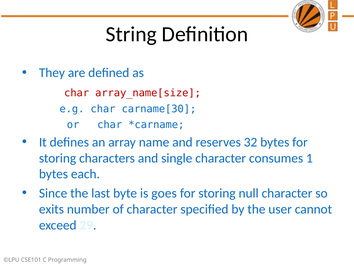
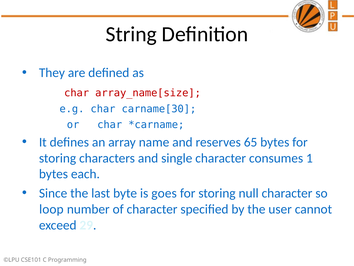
32: 32 -> 65 (251, 142)
exits: exits -> loop (51, 209)
